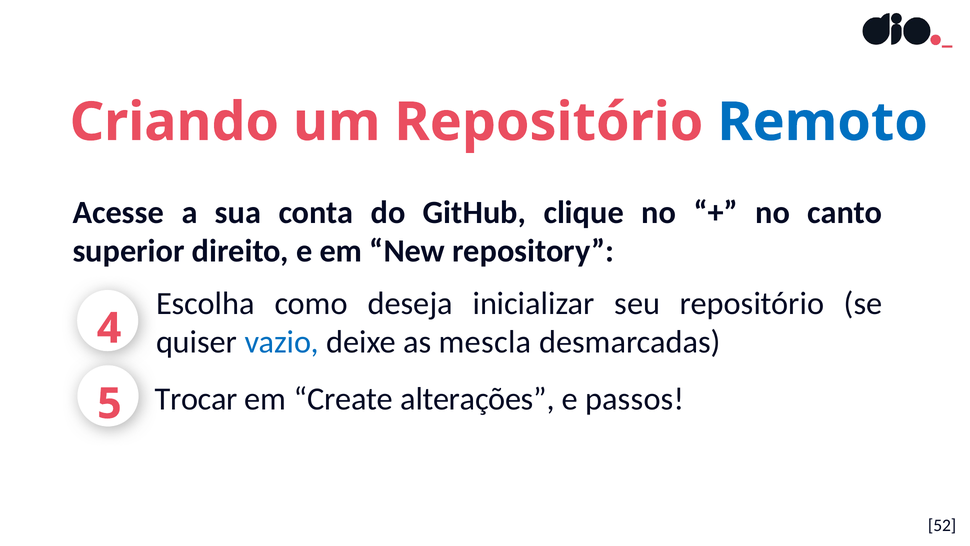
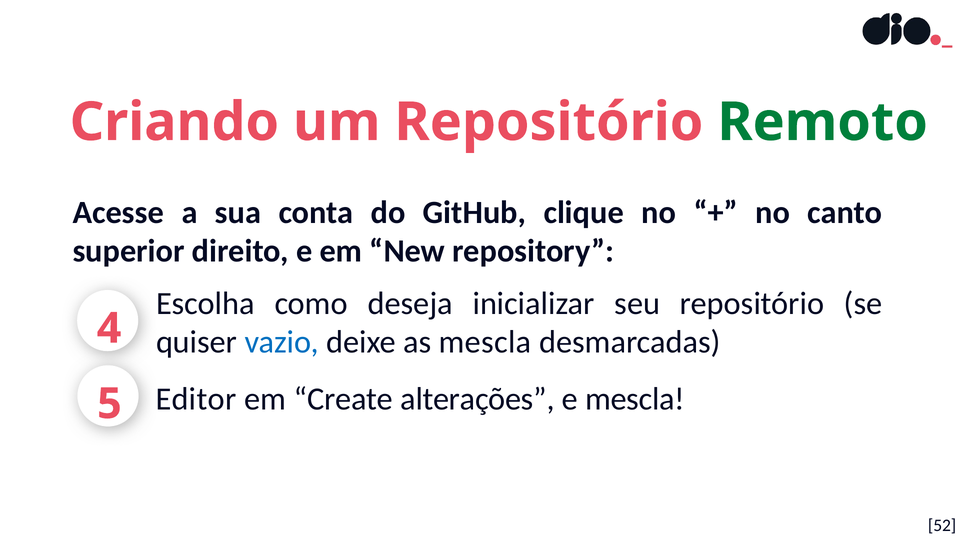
Remoto colour: blue -> green (823, 122)
Trocar: Trocar -> Editor (196, 399)
e passos: passos -> mescla (635, 399)
